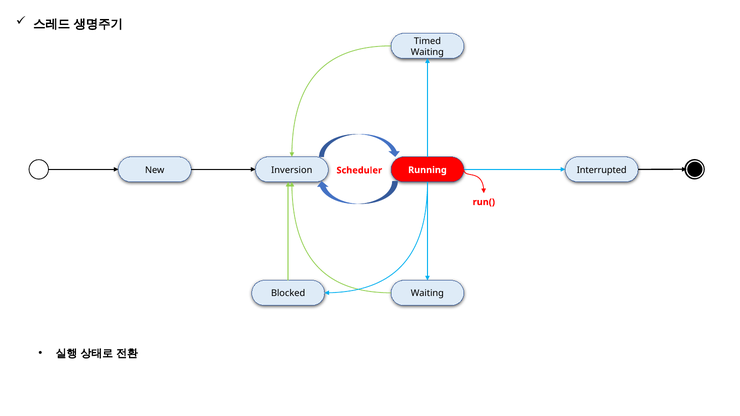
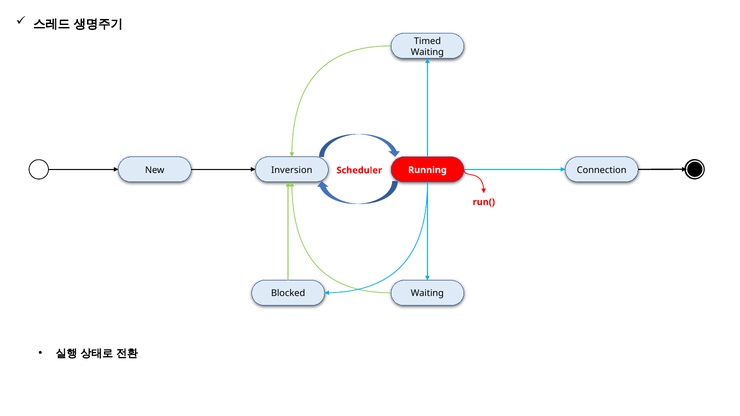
Interrupted: Interrupted -> Connection (602, 170)
